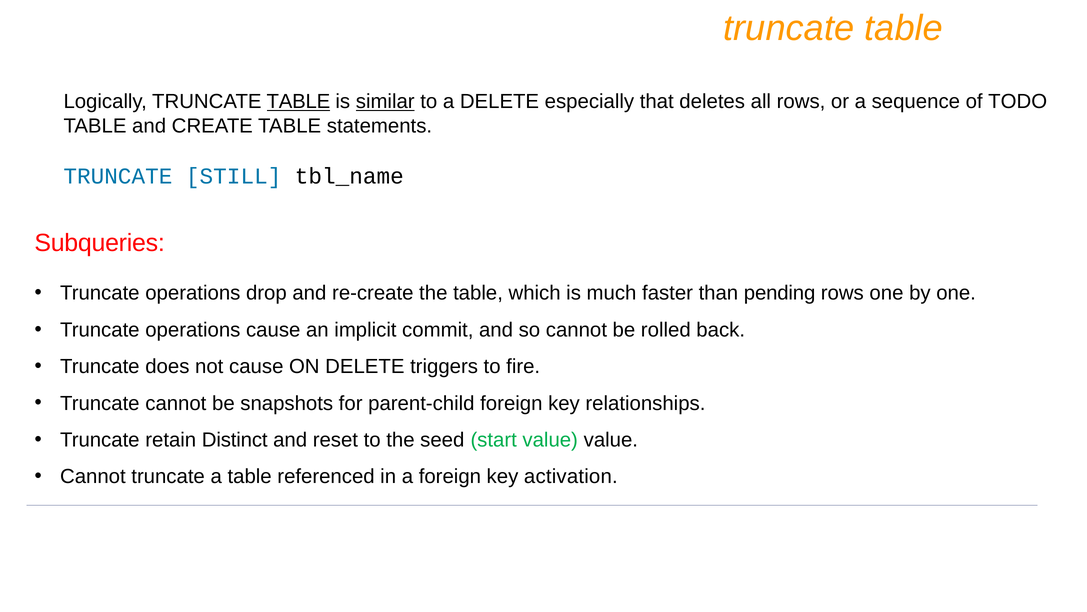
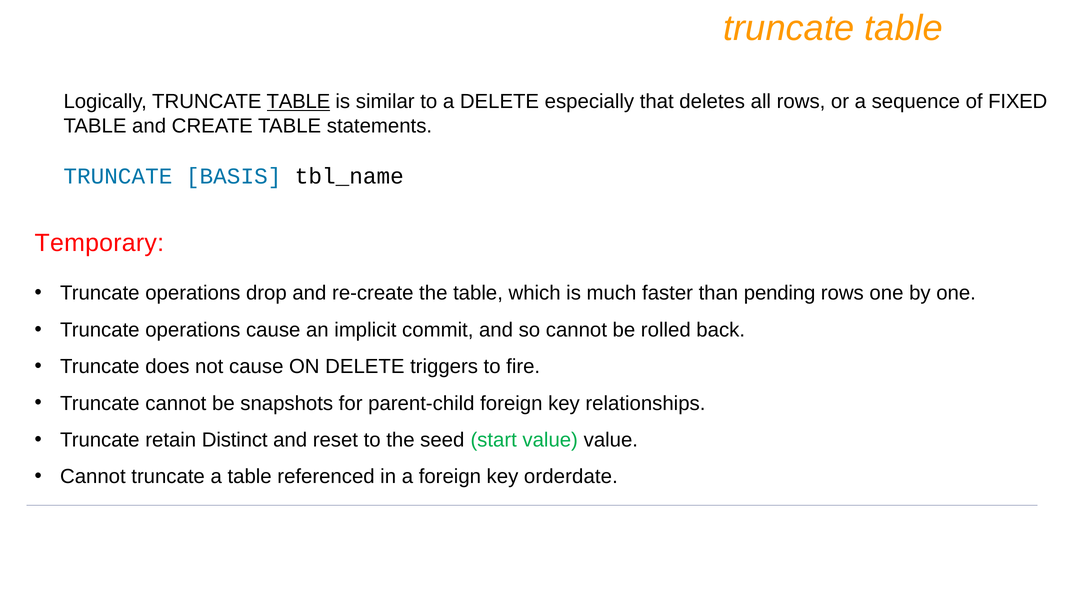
similar underline: present -> none (385, 102)
TODO: TODO -> FIXED (1018, 102)
STILL: STILL -> BASIS (234, 176)
Subqueries: Subqueries -> Temporary (99, 243)
activation: activation -> orderdate (571, 476)
